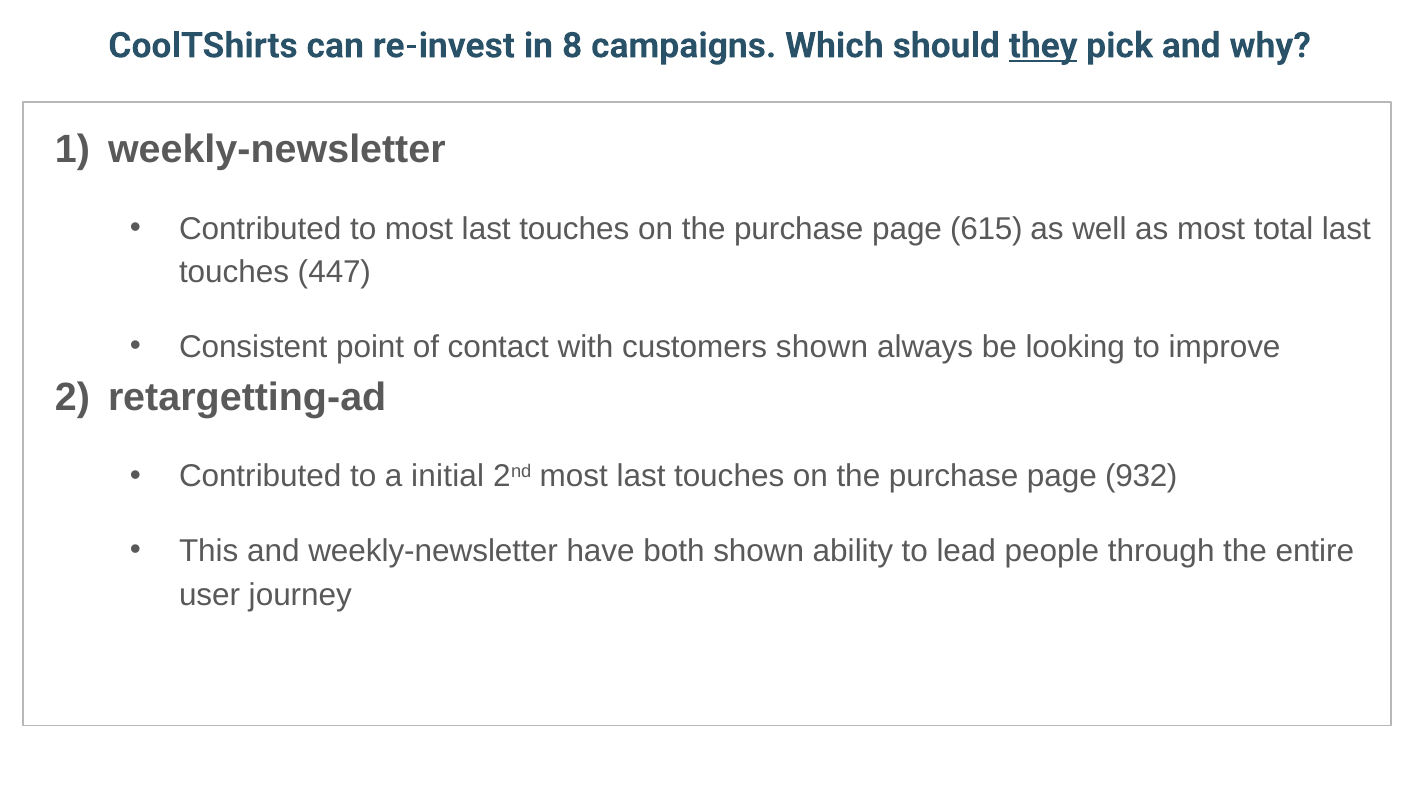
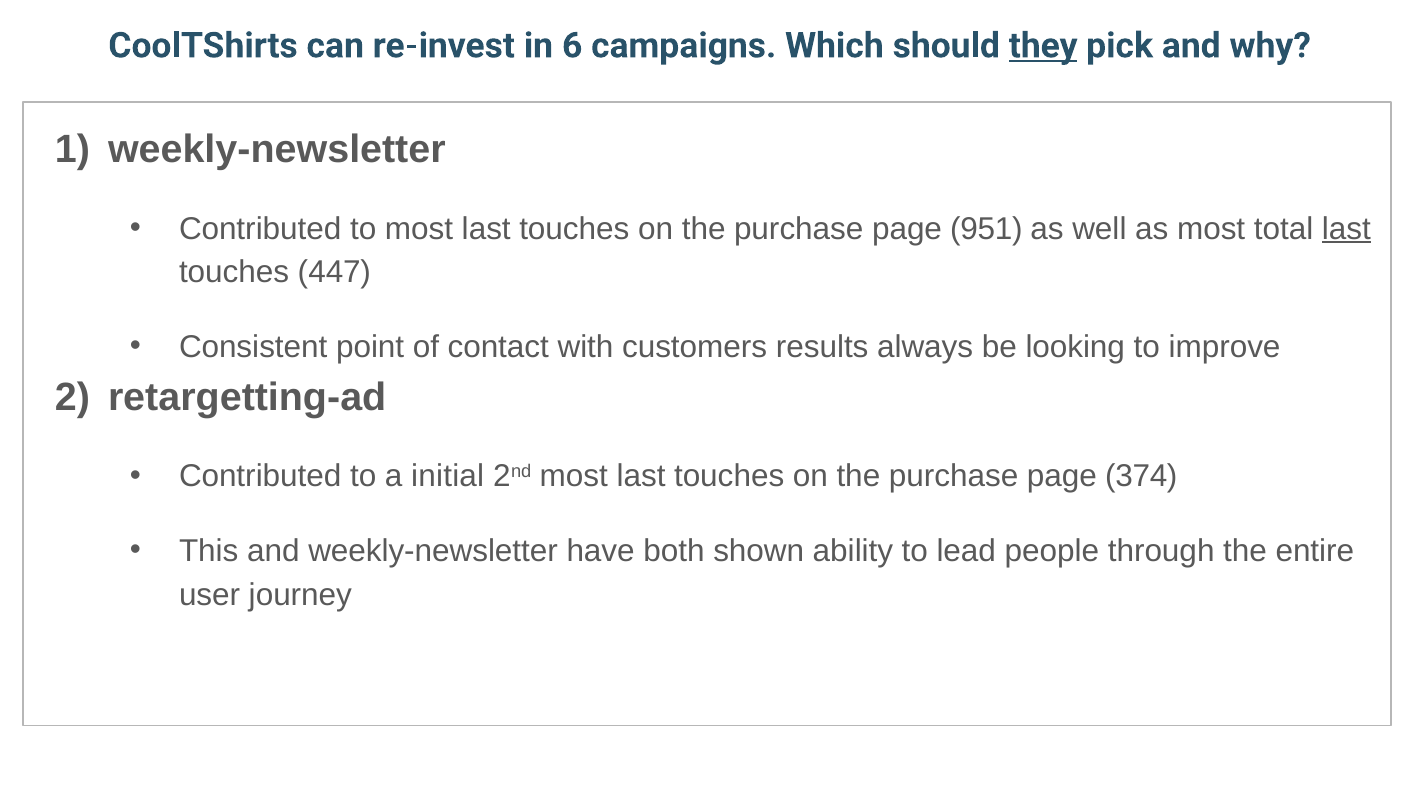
8: 8 -> 6 (572, 46)
615: 615 -> 951 (986, 229)
last underline: none -> present (1346, 229)
customers shown: shown -> results (822, 347)
932: 932 -> 374 (1141, 477)
